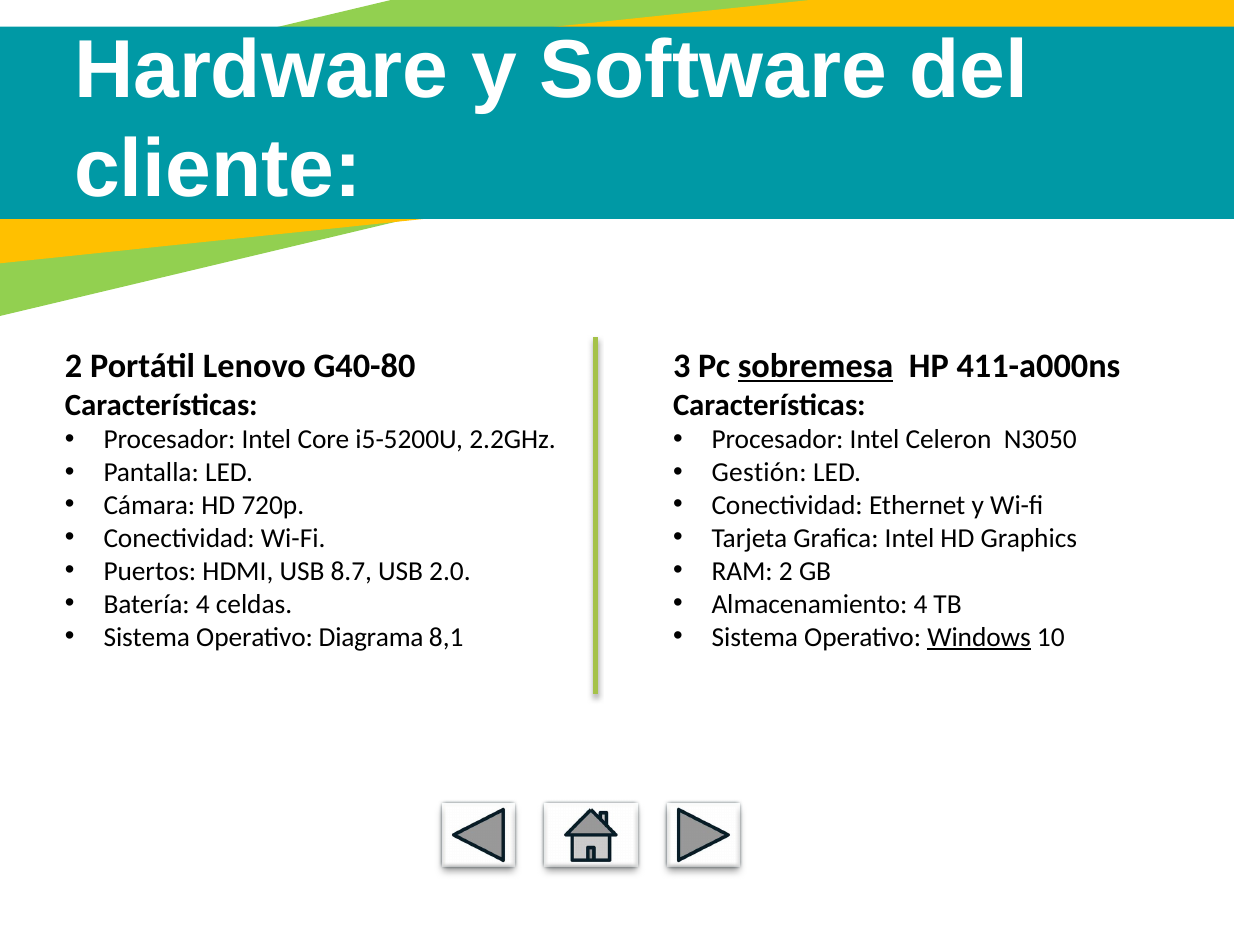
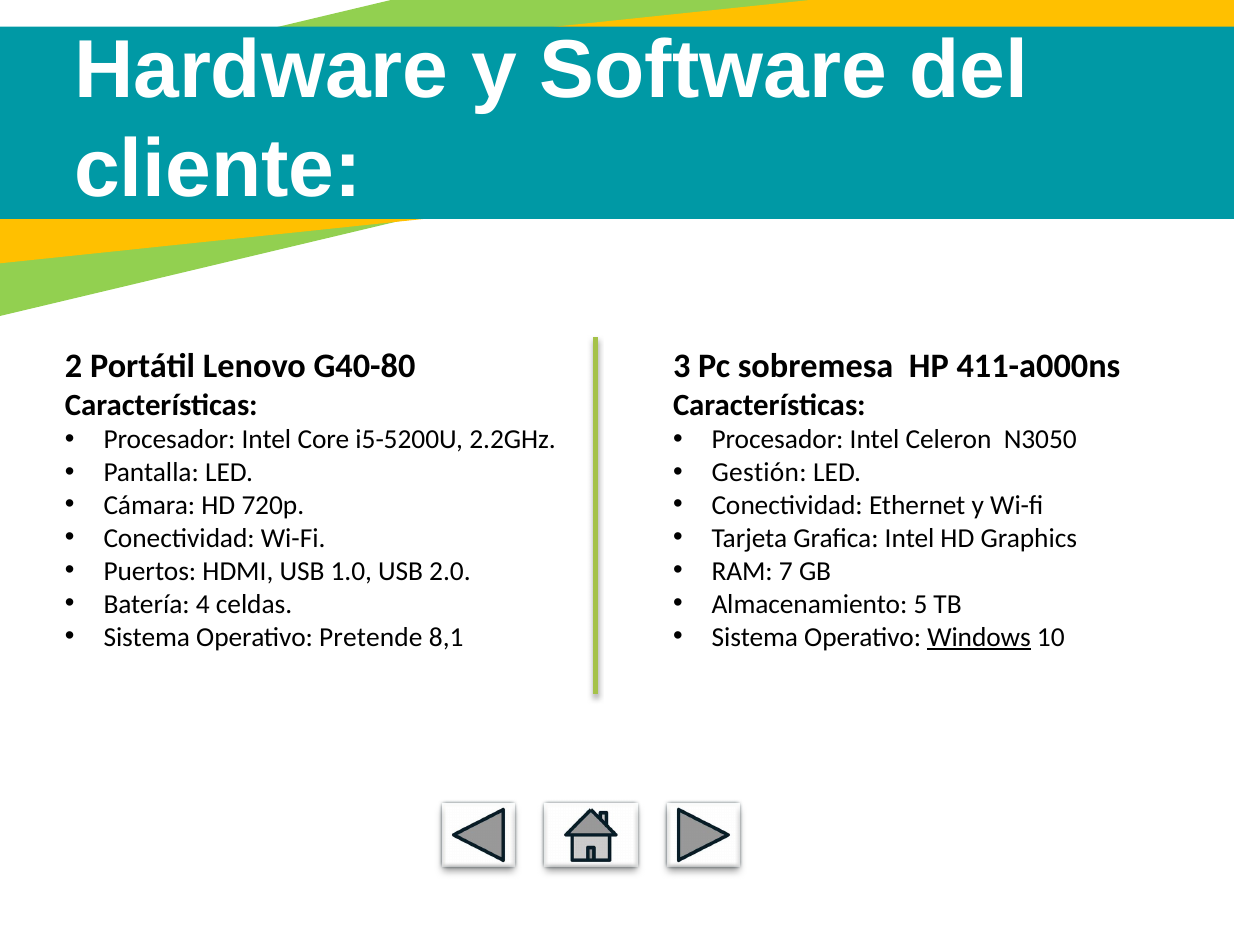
sobremesa underline: present -> none (816, 367)
8.7: 8.7 -> 1.0 (351, 572)
RAM 2: 2 -> 7 (786, 572)
Almacenamiento 4: 4 -> 5 (921, 605)
Diagrama: Diagrama -> Pretende (371, 637)
